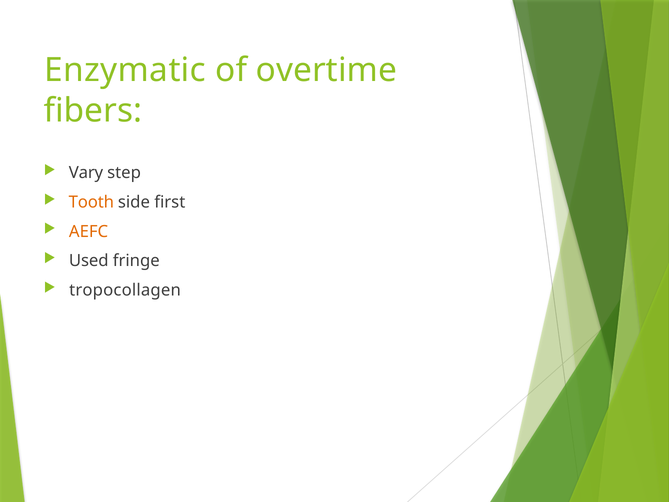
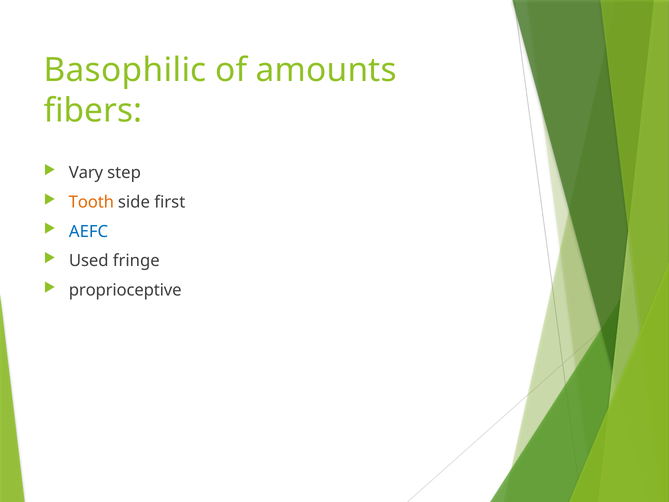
Enzymatic: Enzymatic -> Basophilic (125, 70)
overtime: overtime -> amounts (326, 70)
AEFC colour: orange -> blue (89, 231)
tropocollagen: tropocollagen -> proprioceptive (125, 290)
